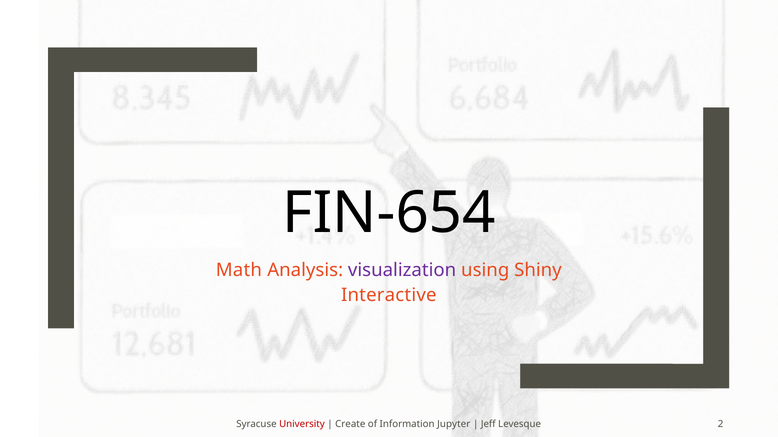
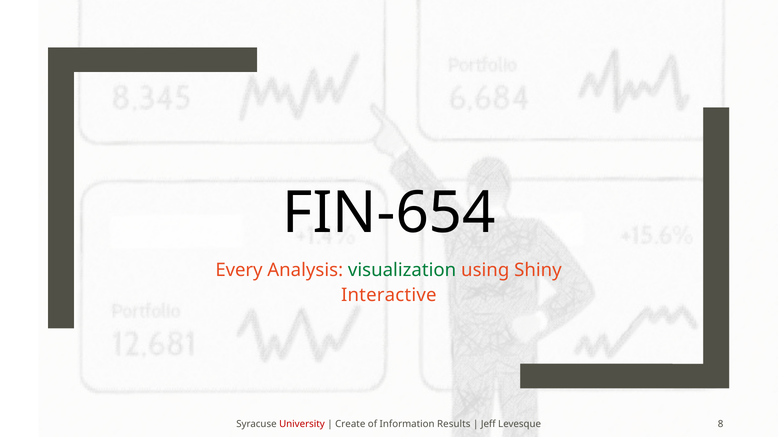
Math: Math -> Every (239, 271)
visualization colour: purple -> green (402, 271)
Jupyter: Jupyter -> Results (454, 425)
2: 2 -> 8 (721, 425)
